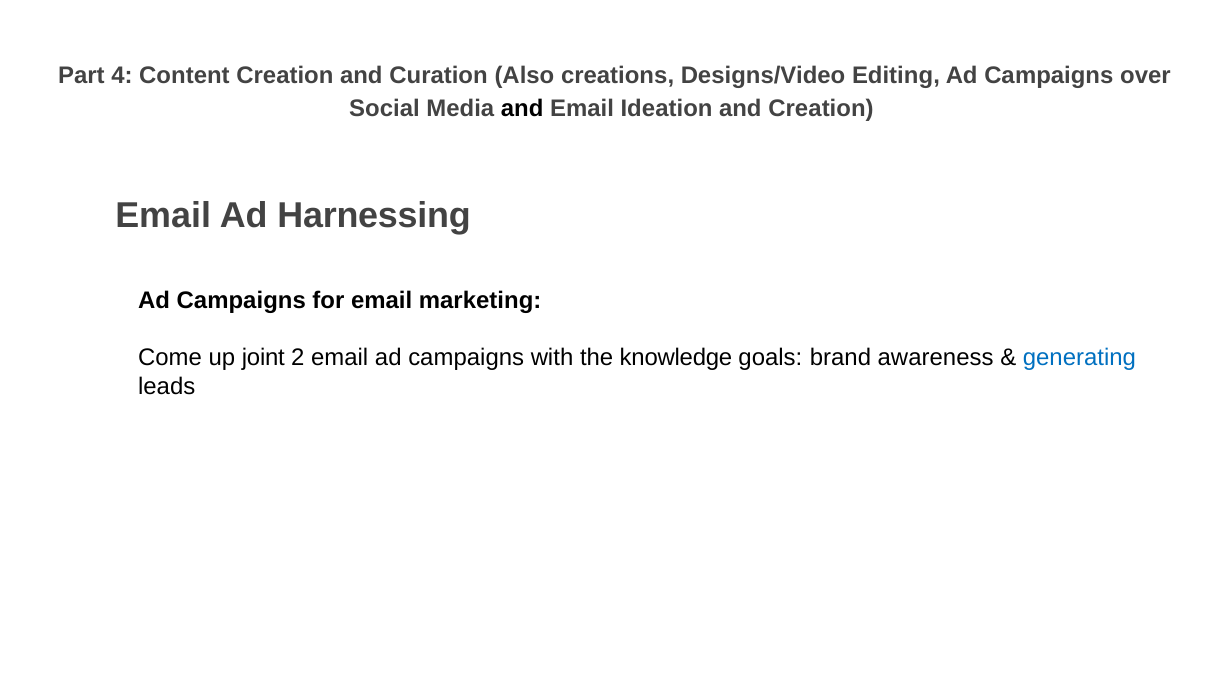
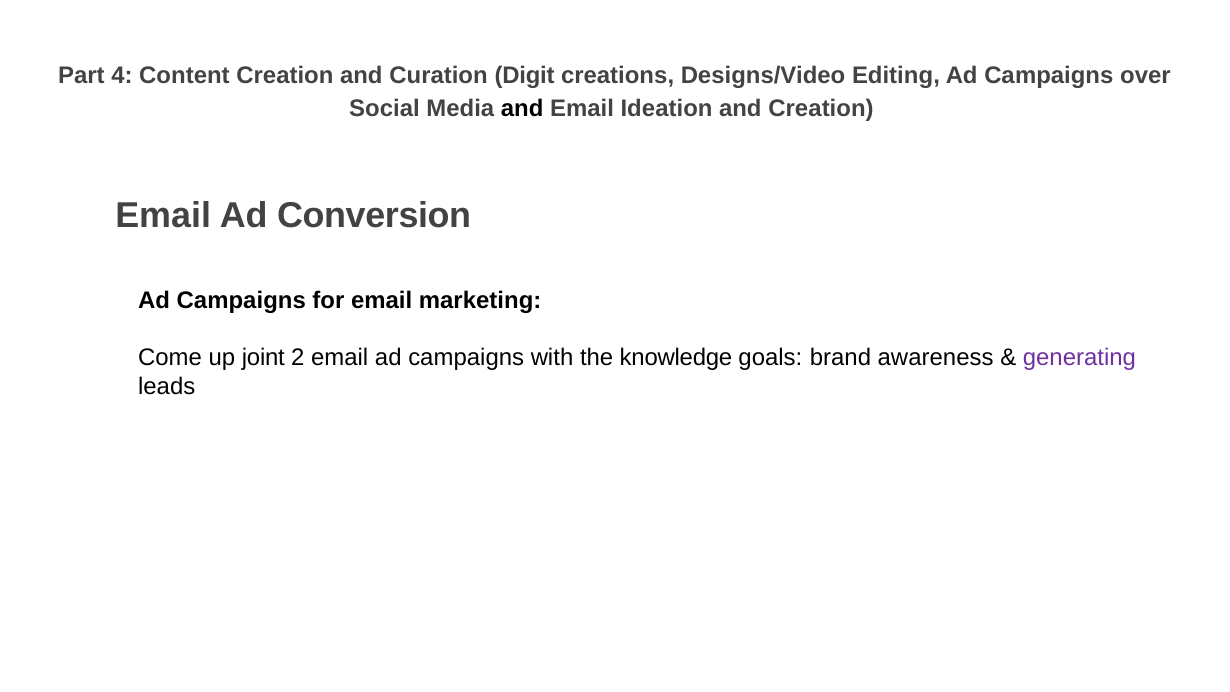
Also: Also -> Digit (525, 76)
Harnessing: Harnessing -> Conversion (374, 215)
generating colour: blue -> purple (1079, 358)
